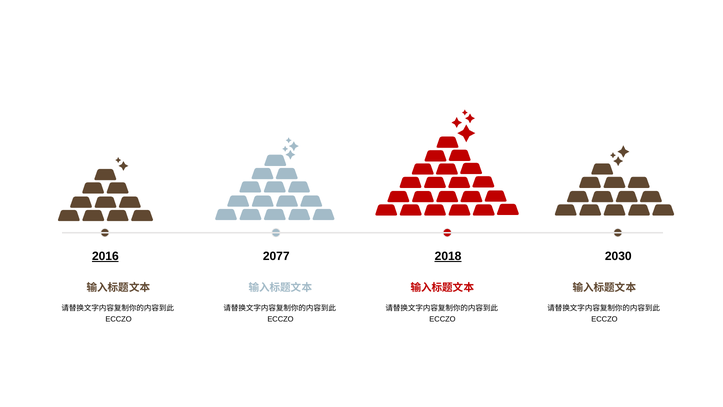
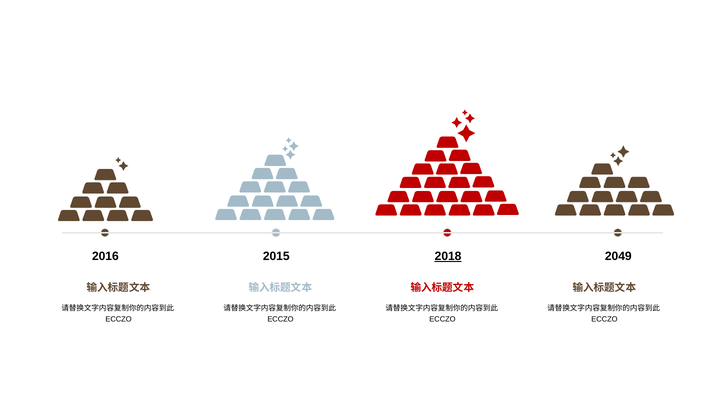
2016 underline: present -> none (105, 256)
2077: 2077 -> 2015 (276, 256)
2030: 2030 -> 2049 (618, 256)
